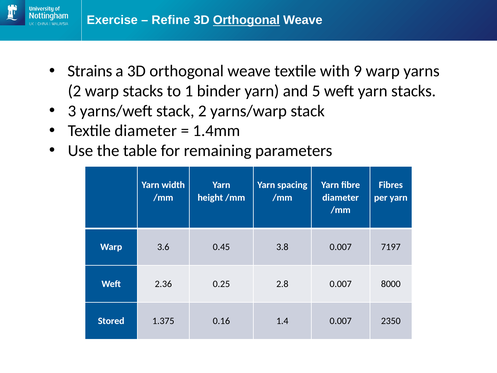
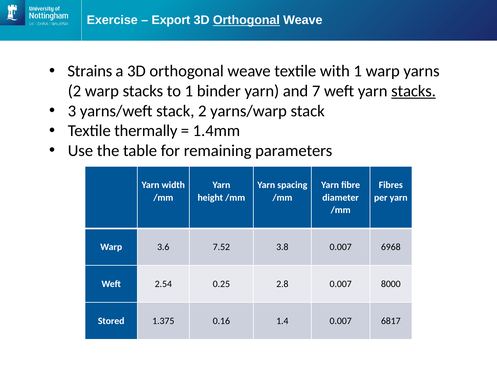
Refine: Refine -> Export (171, 20)
with 9: 9 -> 1 (358, 71)
5: 5 -> 7 (316, 91)
stacks underline: none -> present (414, 91)
Textile diameter: diameter -> thermally (146, 131)
0.45: 0.45 -> 7.52 (221, 247)
7197: 7197 -> 6968 (391, 247)
2.36: 2.36 -> 2.54 (163, 284)
2350: 2350 -> 6817 (391, 321)
